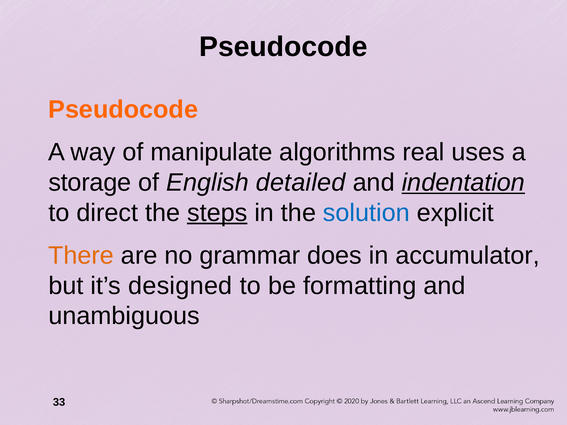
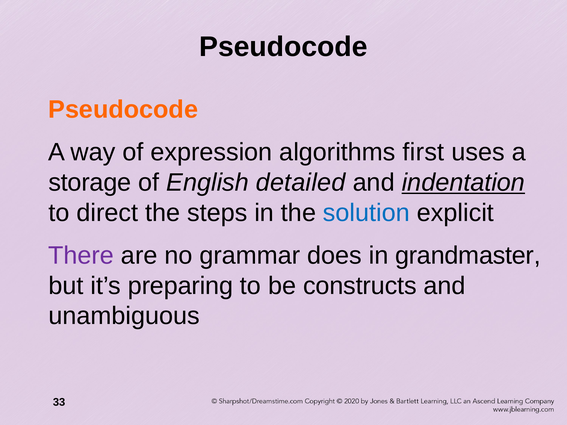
manipulate: manipulate -> expression (211, 152)
real: real -> first (423, 152)
steps underline: present -> none (217, 213)
There colour: orange -> purple (81, 256)
accumulator: accumulator -> grandmaster (468, 256)
designed: designed -> preparing (180, 286)
formatting: formatting -> constructs (360, 286)
